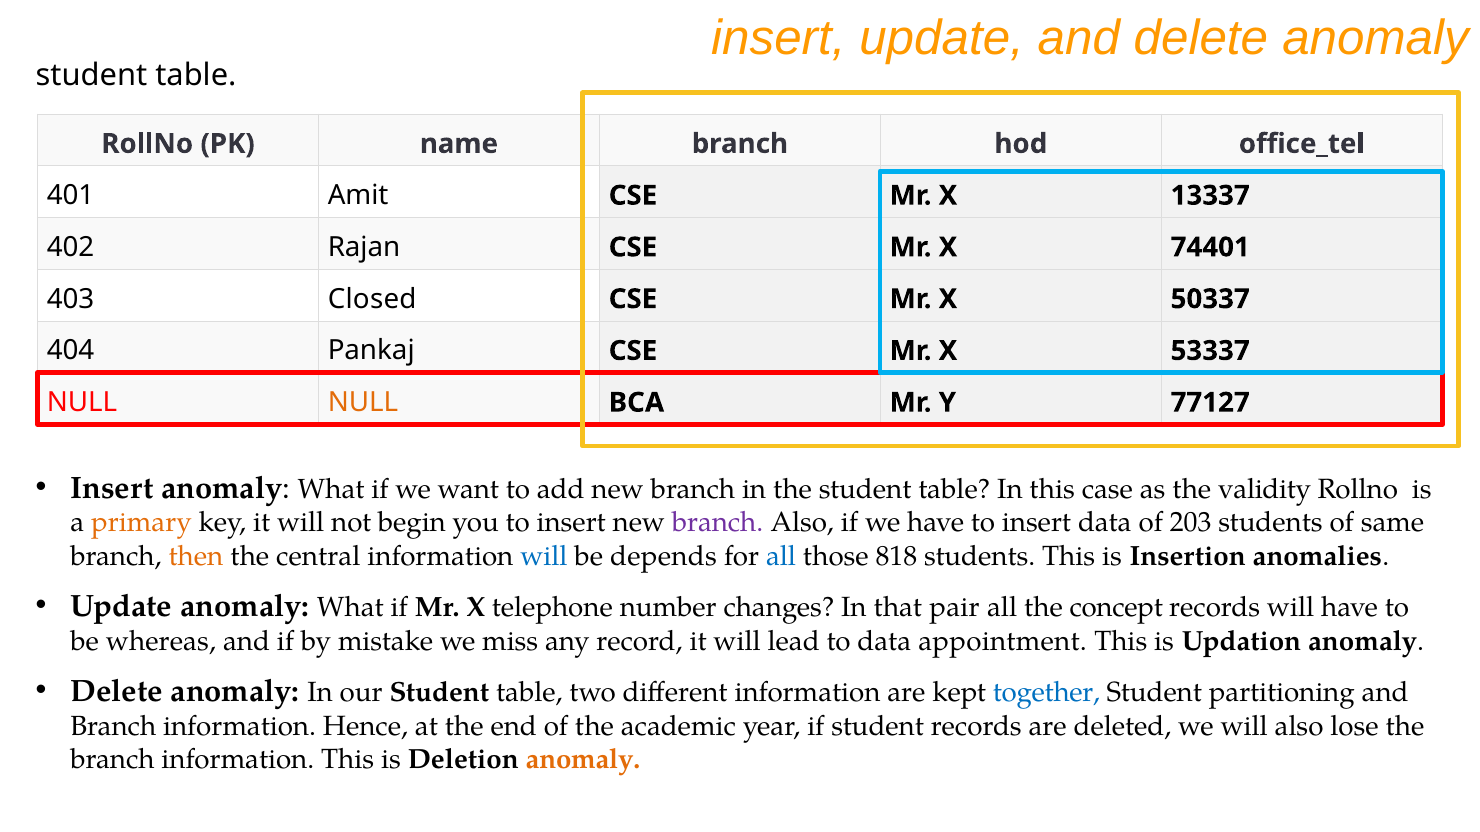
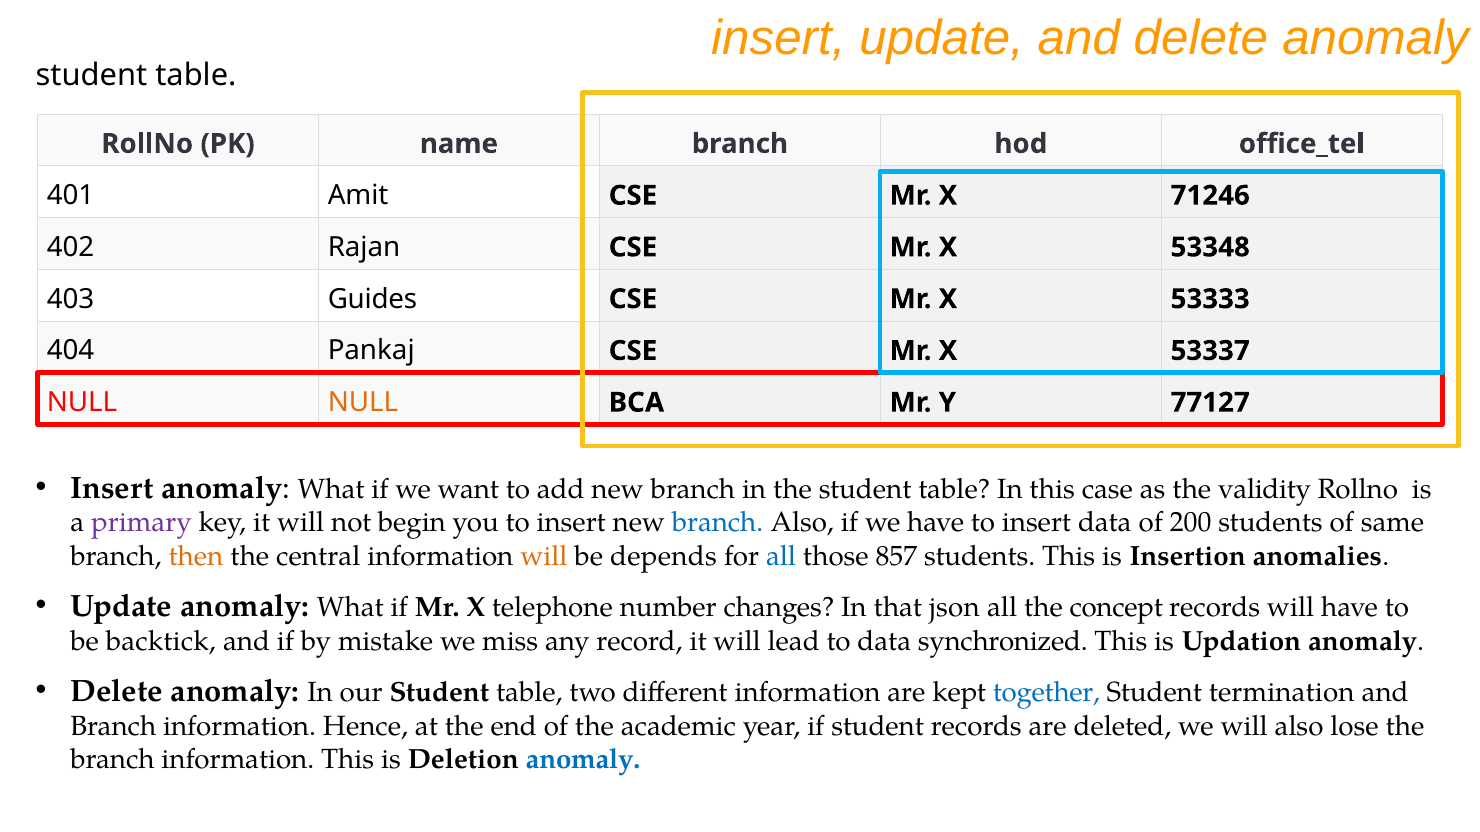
13337: 13337 -> 71246 (1210, 196)
74401: 74401 -> 53348 (1210, 247)
Closed: Closed -> Guides (372, 299)
50337: 50337 -> 53333 (1210, 299)
primary colour: orange -> purple (141, 523)
branch colour: purple -> blue (718, 523)
203: 203 -> 200 (1191, 523)
will colour: blue -> orange (544, 556)
818: 818 -> 857 (896, 556)
pair: pair -> json (954, 608)
whereas: whereas -> backtick (161, 641)
appointment: appointment -> synchronized (1003, 641)
partitioning: partitioning -> termination (1282, 693)
anomaly colour: orange -> blue (583, 760)
